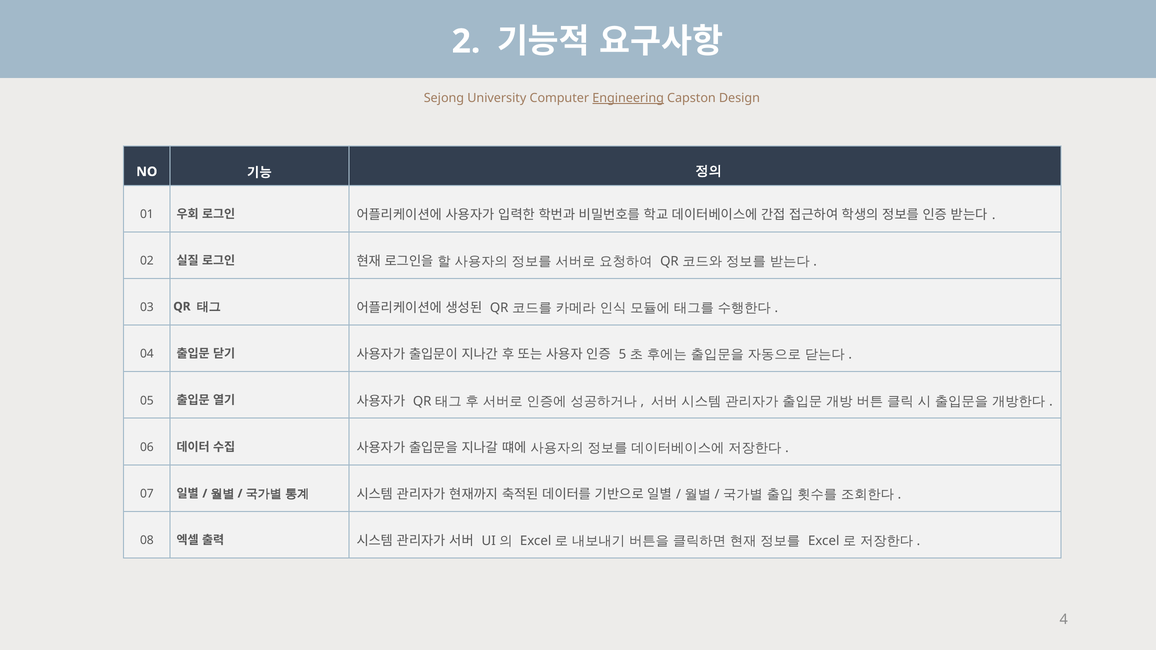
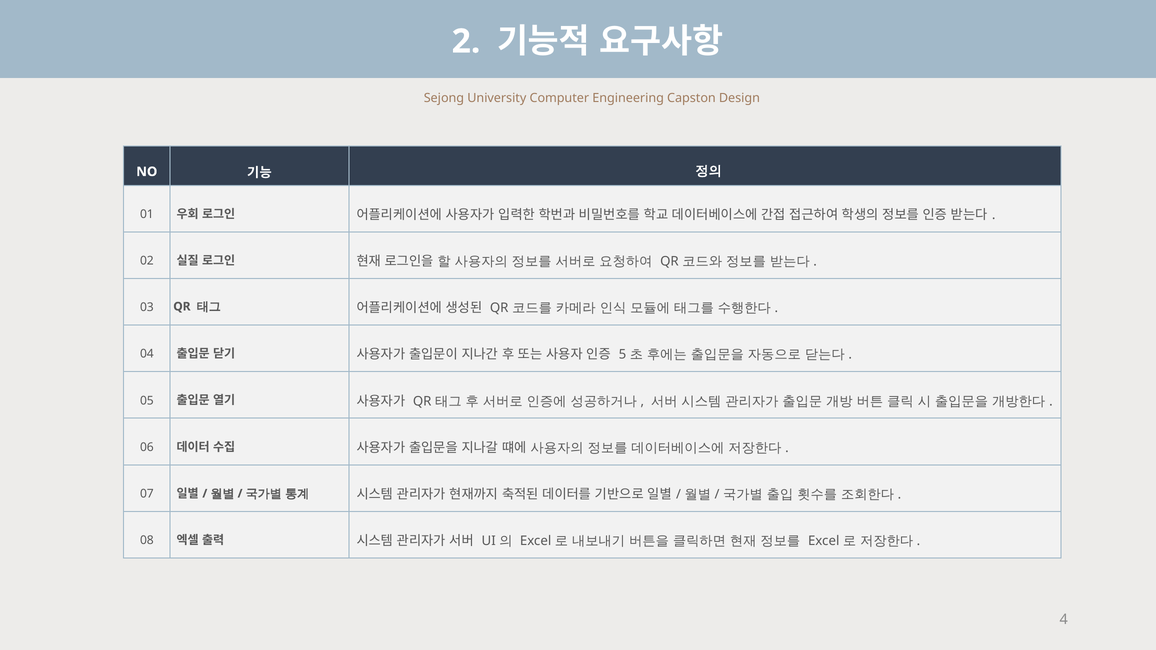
Engineering underline: present -> none (628, 98)
